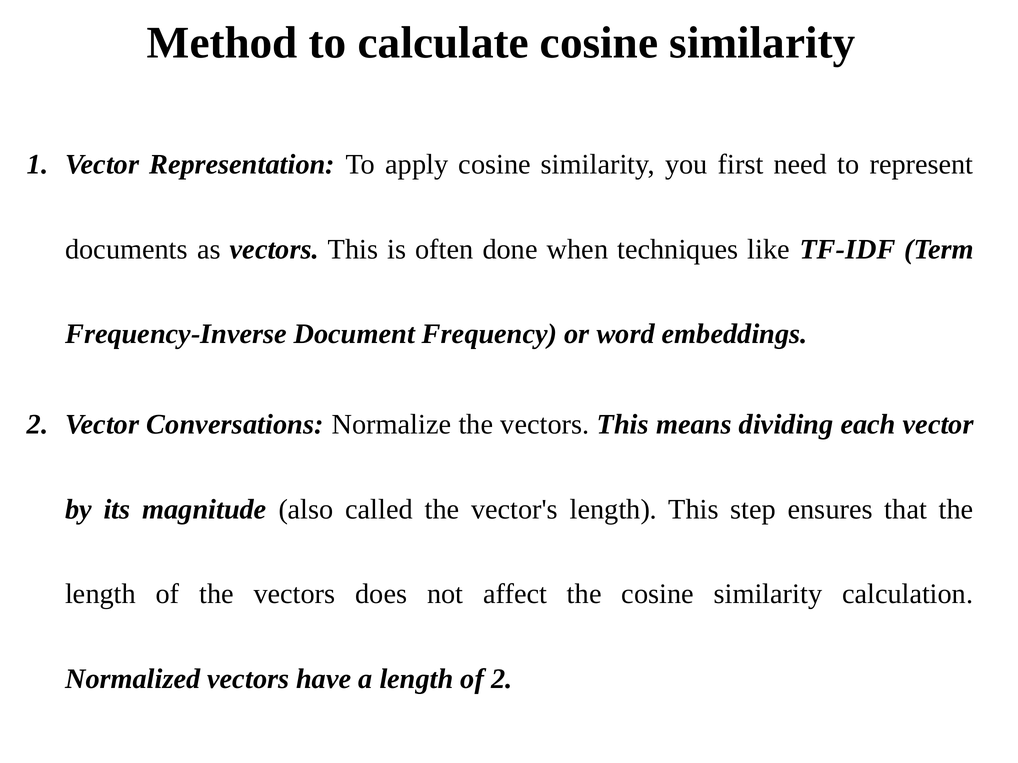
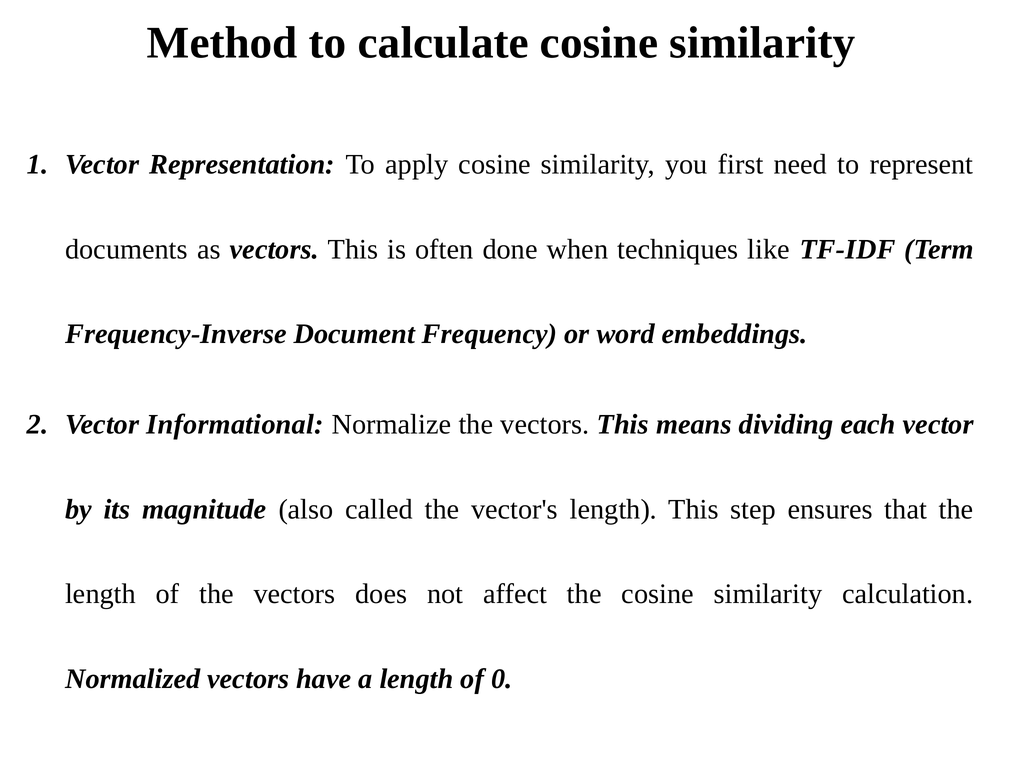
Conversations: Conversations -> Informational (235, 425)
of 2: 2 -> 0 (502, 679)
